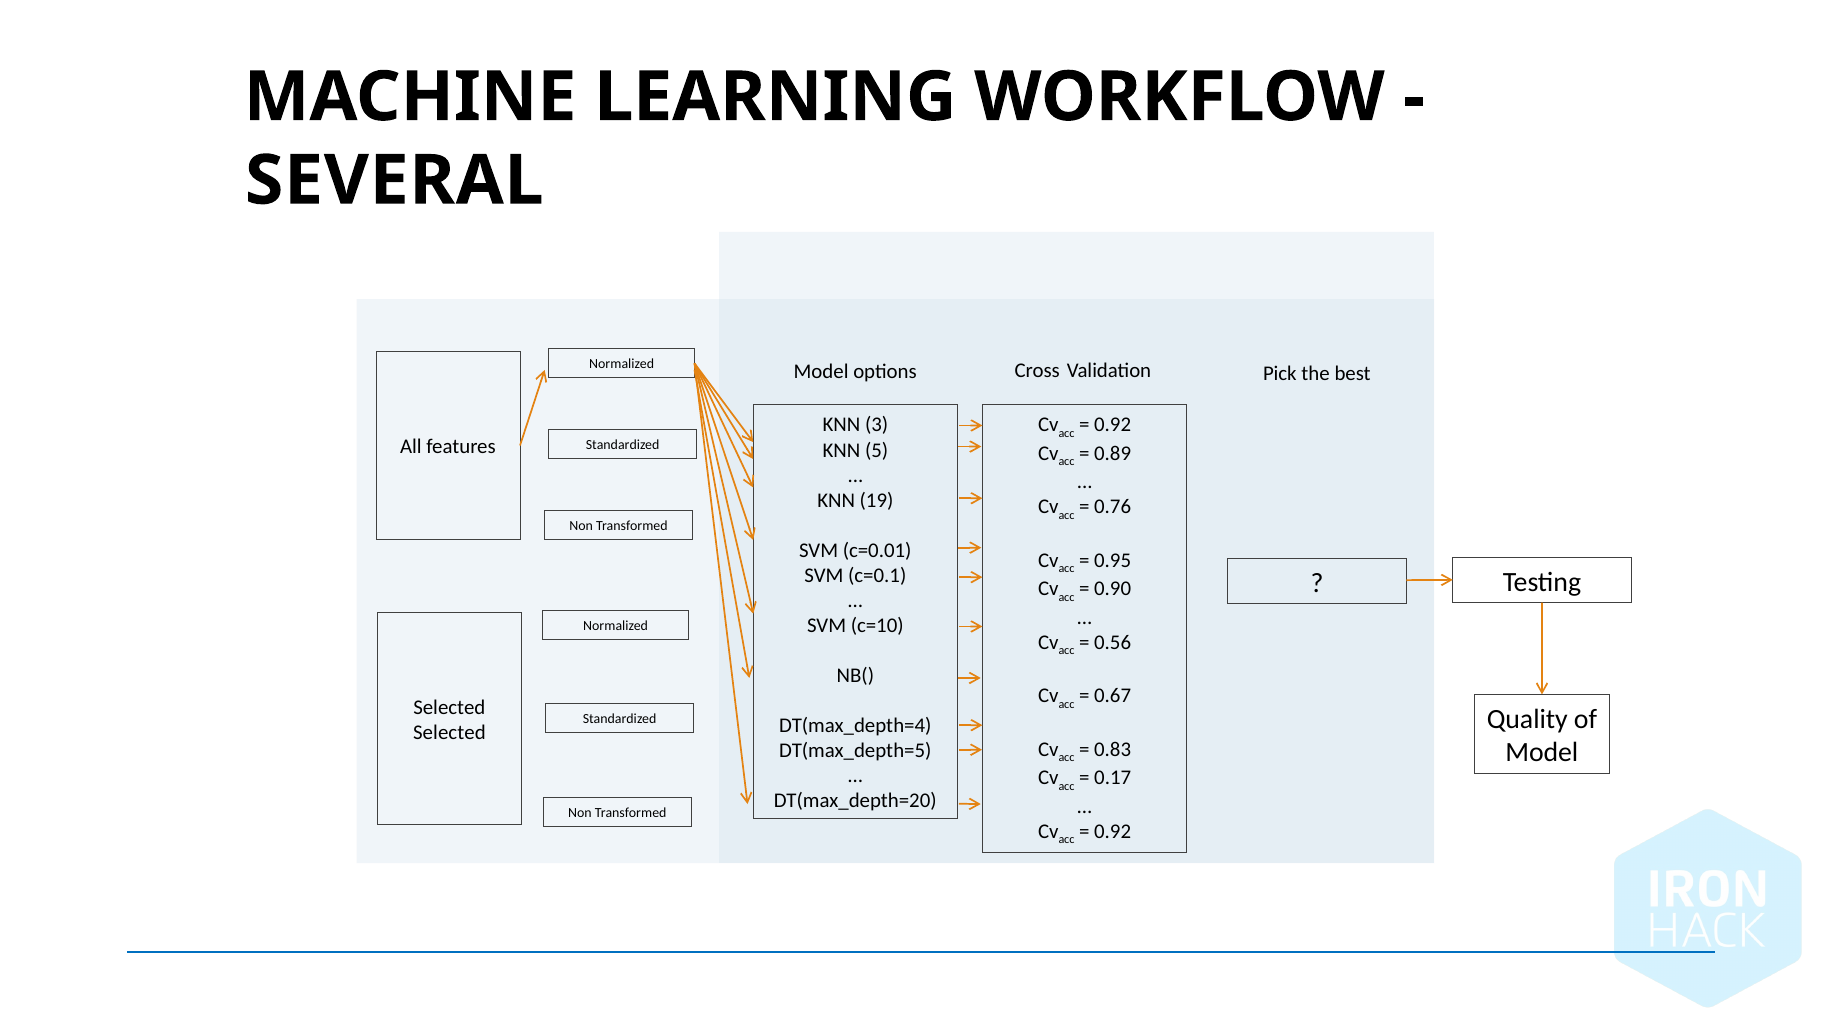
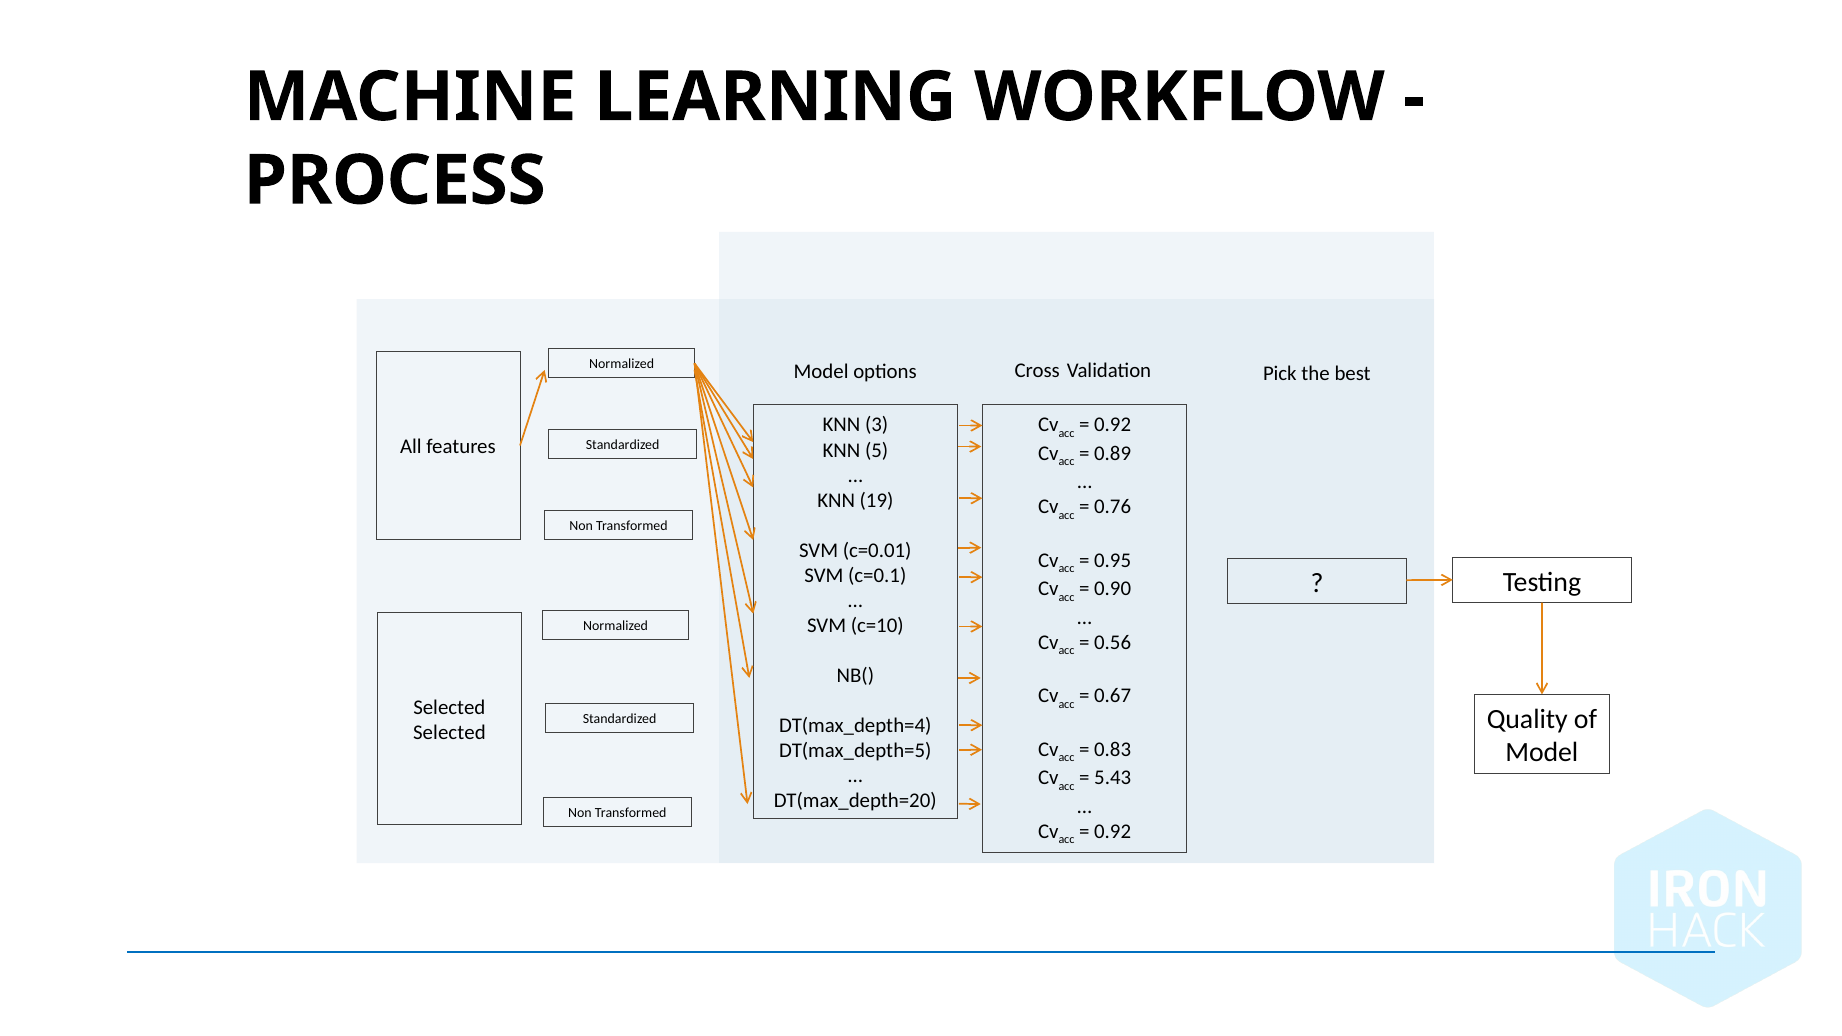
SEVERAL: SEVERAL -> PROCESS (395, 181)
0.17: 0.17 -> 5.43 (1113, 778)
